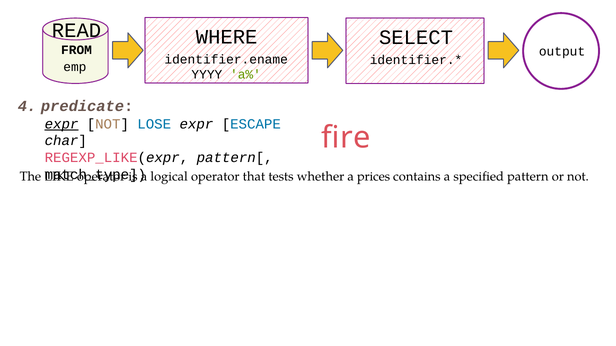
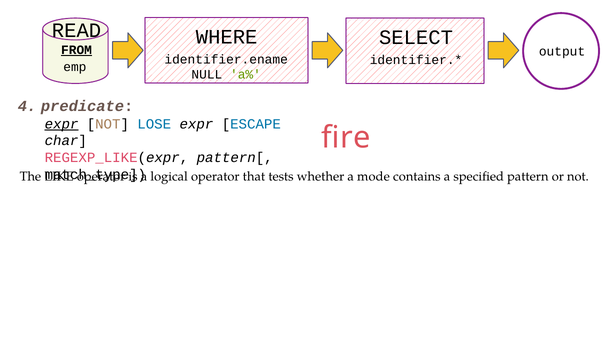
FROM underline: none -> present (77, 50)
YYYY: YYYY -> NULL (207, 75)
prices: prices -> mode (373, 177)
